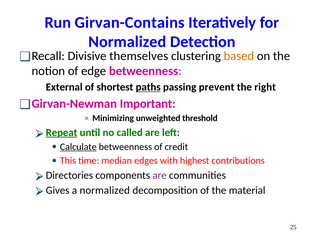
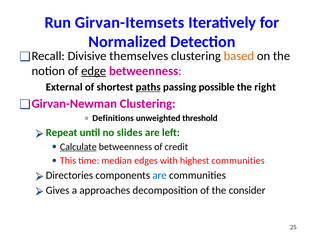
Girvan-Contains: Girvan-Contains -> Girvan-Itemsets (130, 22)
edge underline: none -> present (94, 71)
prevent: prevent -> possible (217, 87)
Important: Important -> Clustering (148, 104)
Minimizing: Minimizing -> Definitions (113, 118)
Repeat underline: present -> none (62, 132)
called: called -> slides (130, 132)
highest contributions: contributions -> communities (238, 161)
are colour: purple -> blue (160, 175)
a normalized: normalized -> approaches (105, 190)
material: material -> consider (247, 190)
